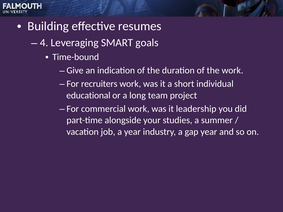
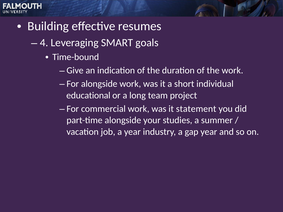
For recruiters: recruiters -> alongside (99, 84)
leadership: leadership -> statement (196, 109)
